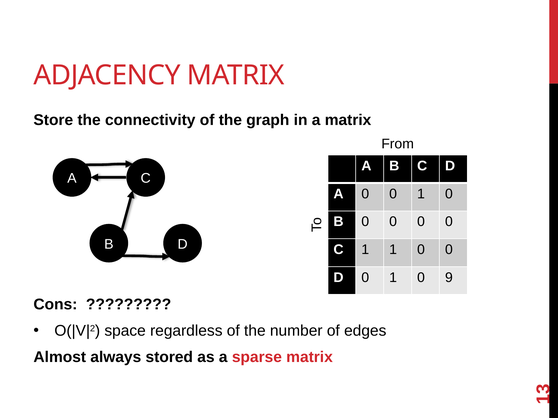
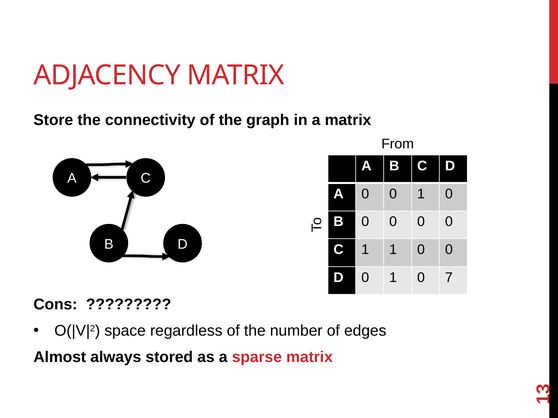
9: 9 -> 7 (449, 278)
